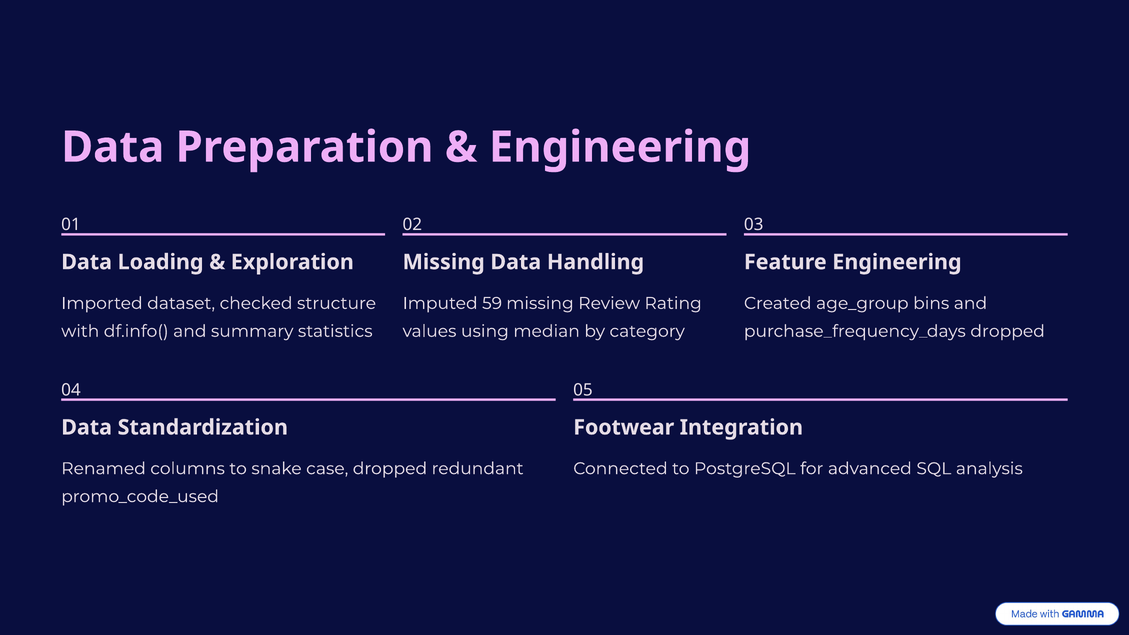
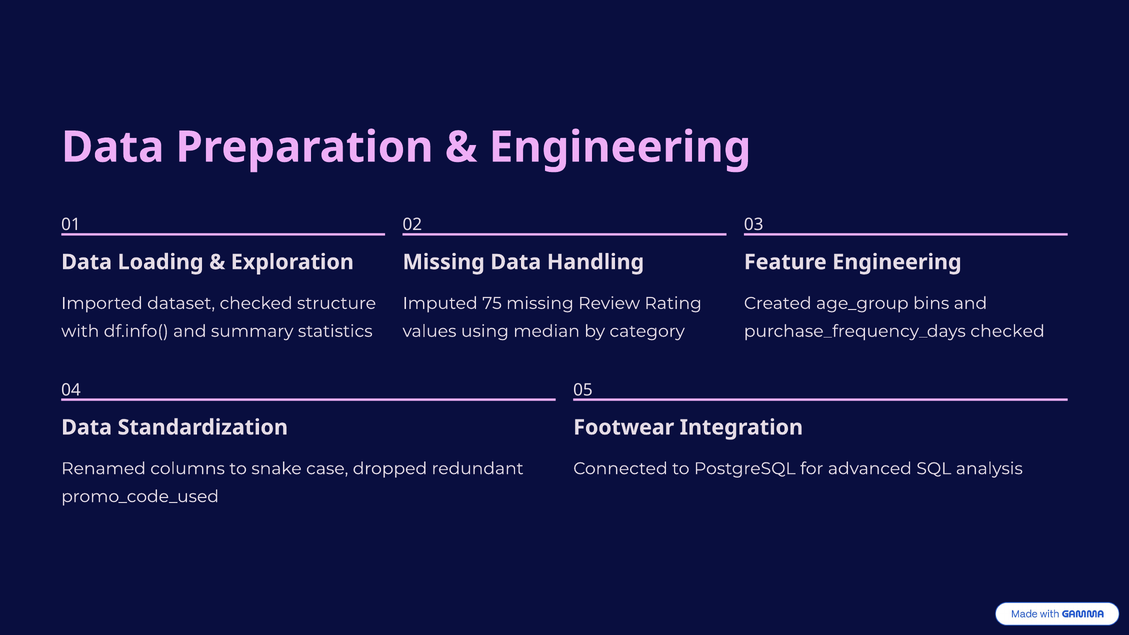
59: 59 -> 75 (492, 303)
purchase_frequency_days dropped: dropped -> checked (1008, 331)
